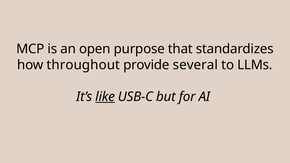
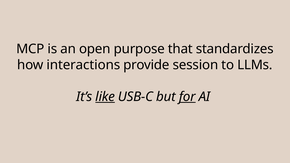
throughout: throughout -> interactions (83, 65)
several: several -> session (195, 65)
for underline: none -> present (187, 97)
